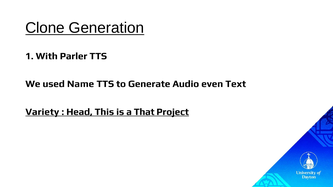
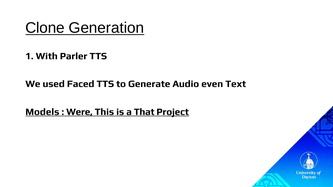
Name: Name -> Faced (81, 84)
Variety: Variety -> Models (42, 112)
Head: Head -> Were (79, 112)
